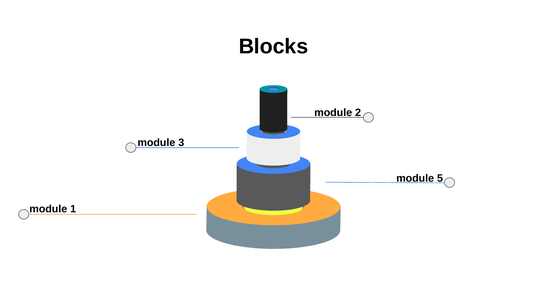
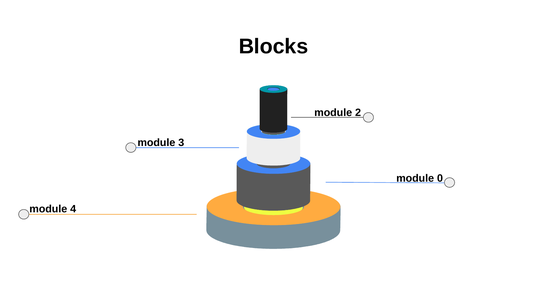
5: 5 -> 0 (440, 178)
1: 1 -> 4 (73, 209)
